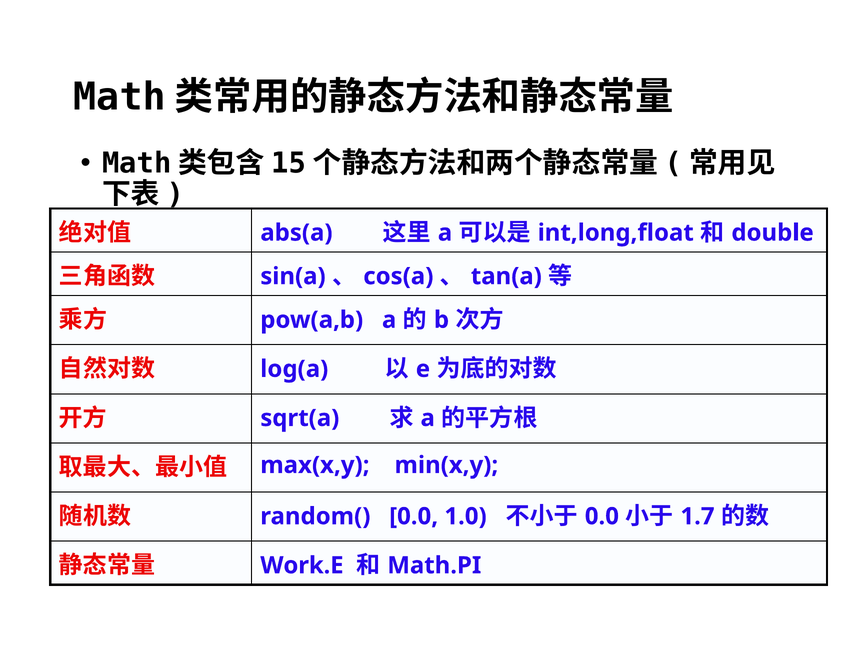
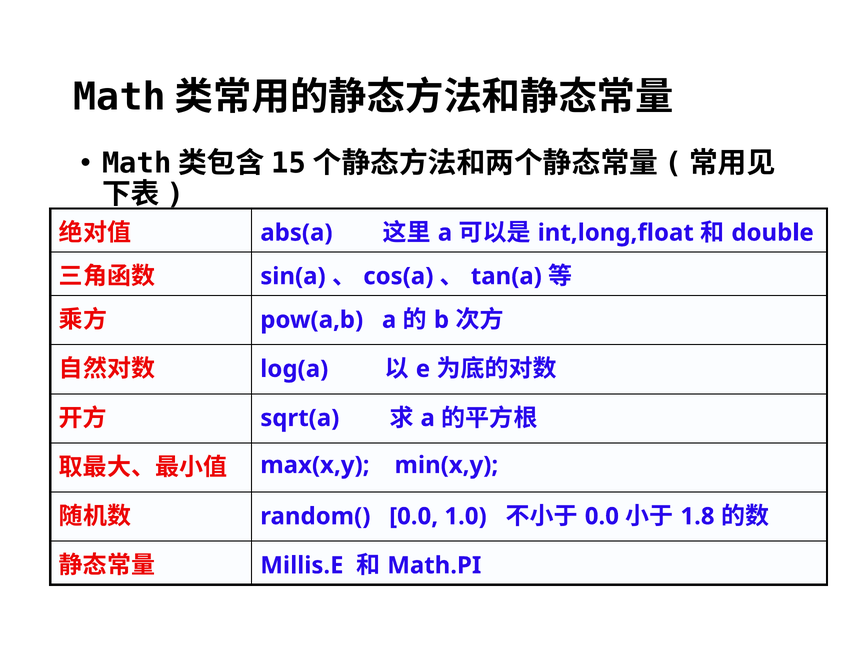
1.7: 1.7 -> 1.8 (697, 517)
Work.E: Work.E -> Millis.E (302, 566)
